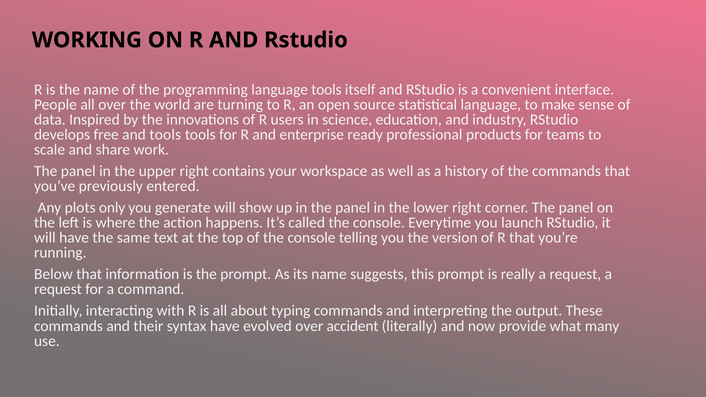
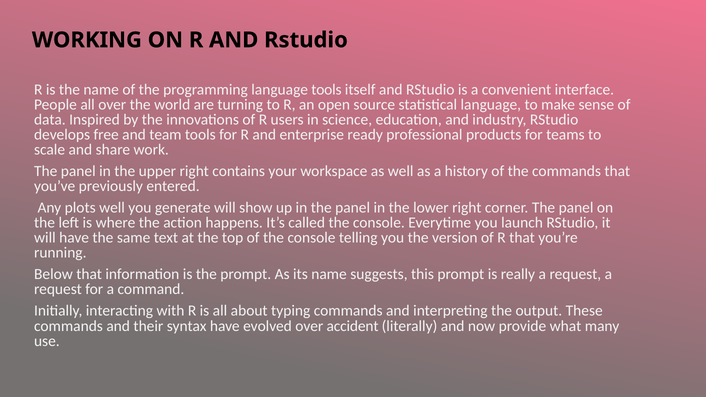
and tools: tools -> team (165, 134)
plots only: only -> well (112, 208)
